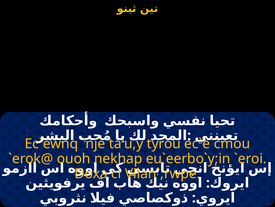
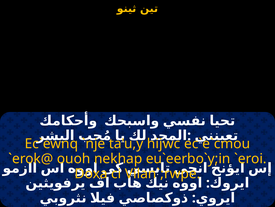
tyrou: tyrou -> hijwc (164, 143)
